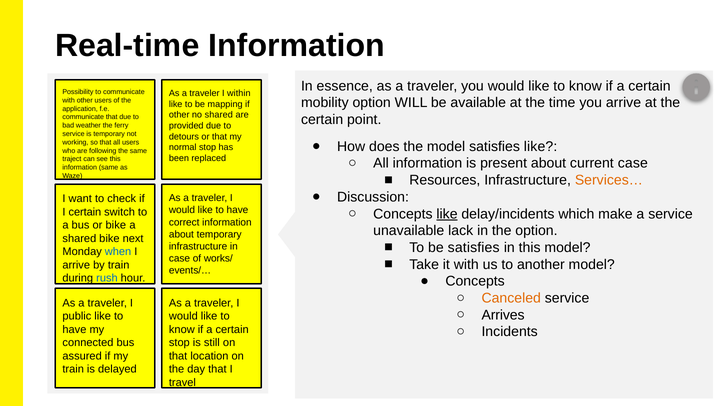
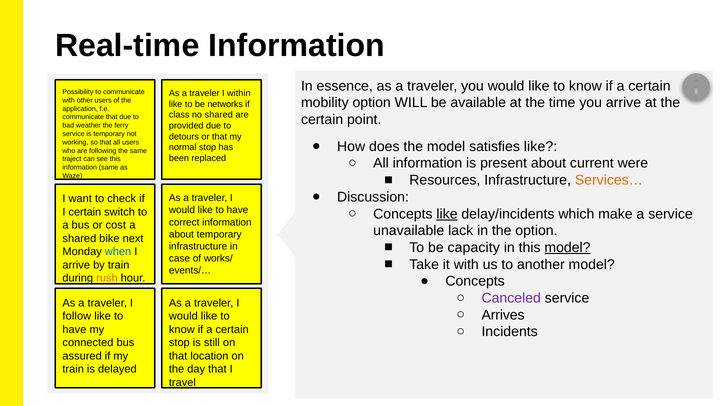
mapping: mapping -> networks (225, 104)
other: other -> class (179, 115)
current case: case -> were (633, 163)
or bike: bike -> cost (116, 225)
be satisfies: satisfies -> capacity (474, 248)
model underline: none -> present (567, 248)
rush colour: blue -> orange (107, 278)
Canceled colour: orange -> purple (511, 298)
public: public -> follow (77, 316)
